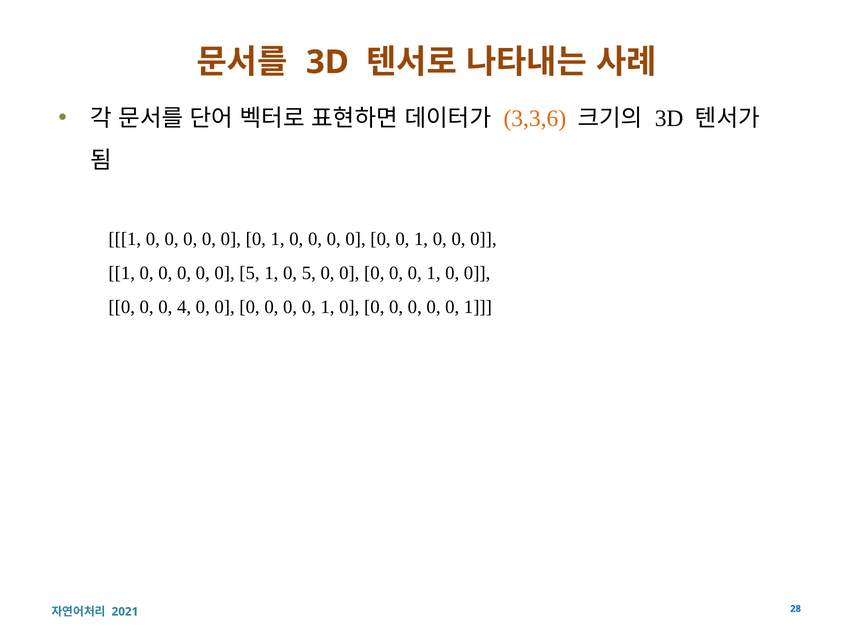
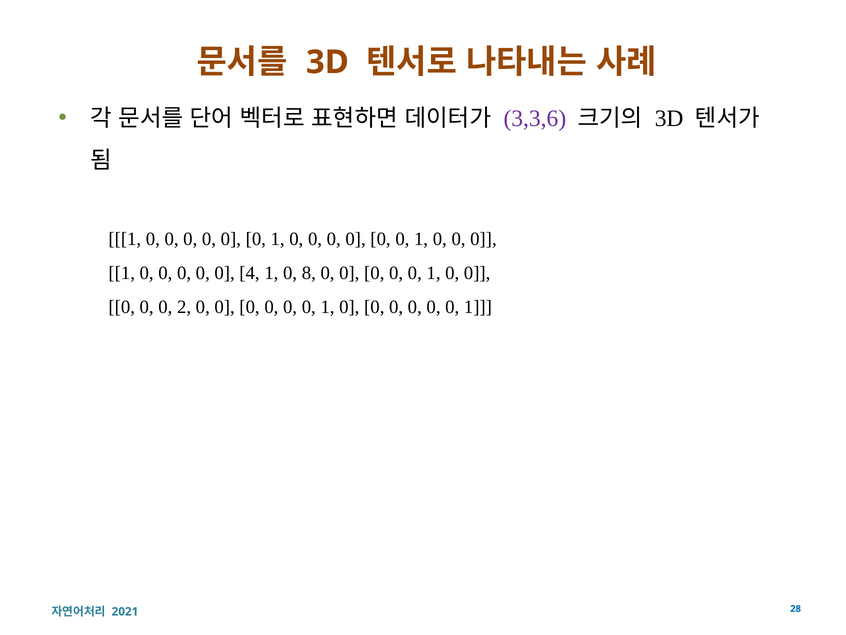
3,3,6 colour: orange -> purple (535, 118)
0 0 5: 5 -> 4 (249, 273)
1 0 5: 5 -> 8 (309, 273)
4: 4 -> 2 (184, 307)
